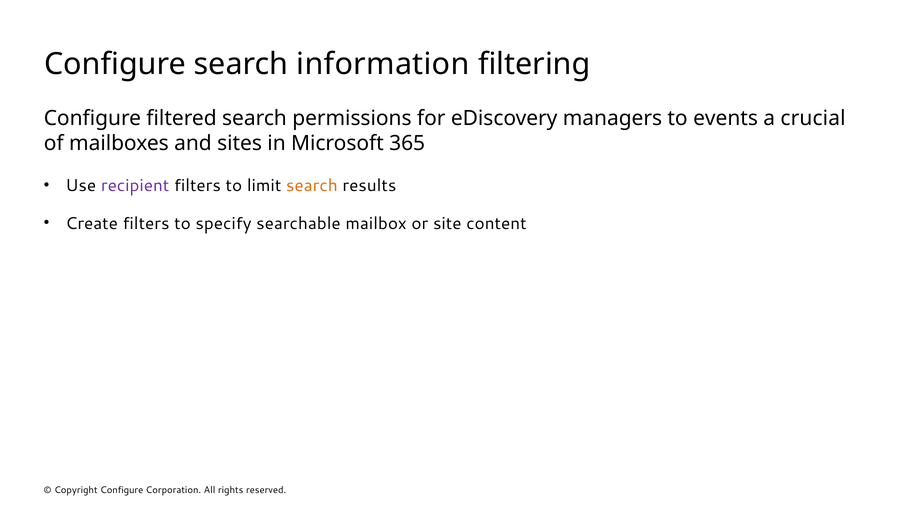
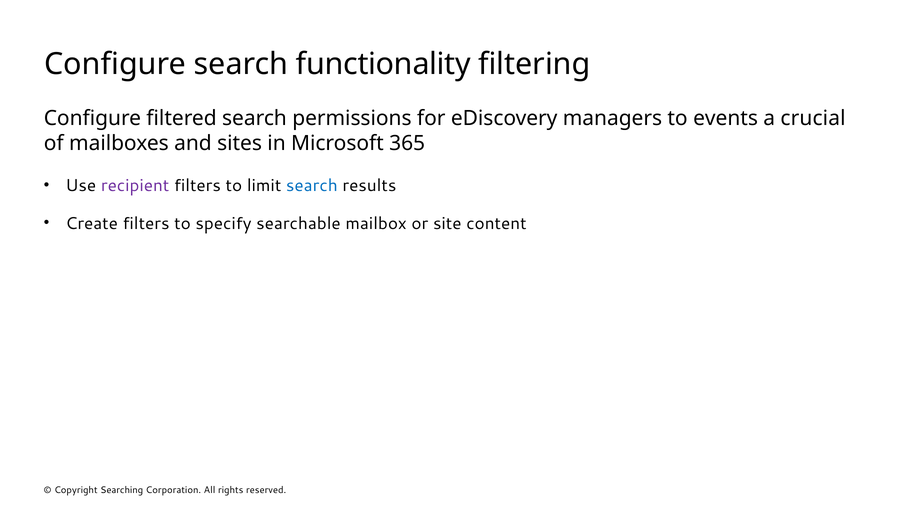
information: information -> functionality (383, 64)
search colour: orange -> blue (312, 185)
Configure: Configure -> Searching (122, 490)
